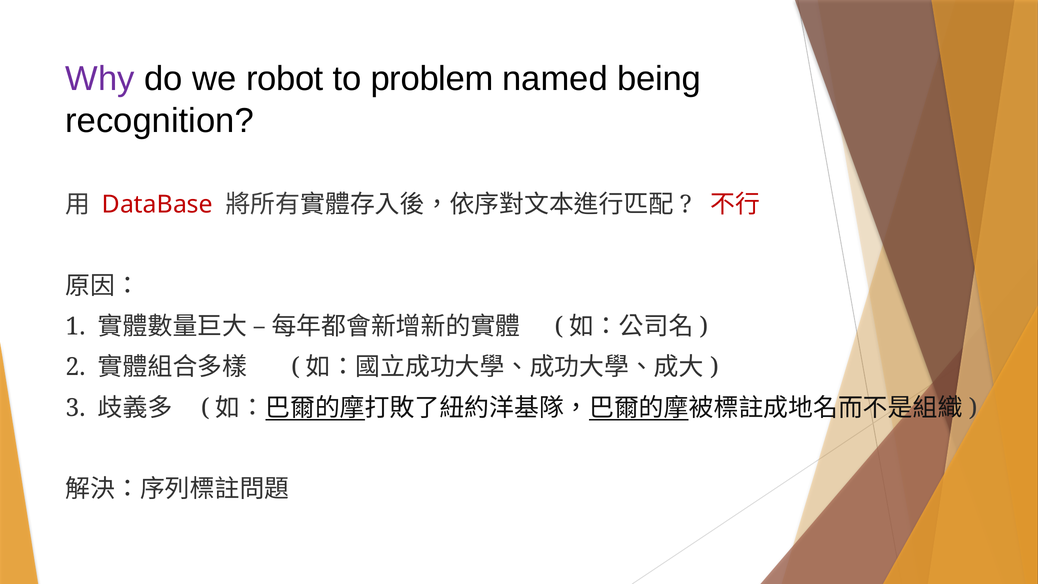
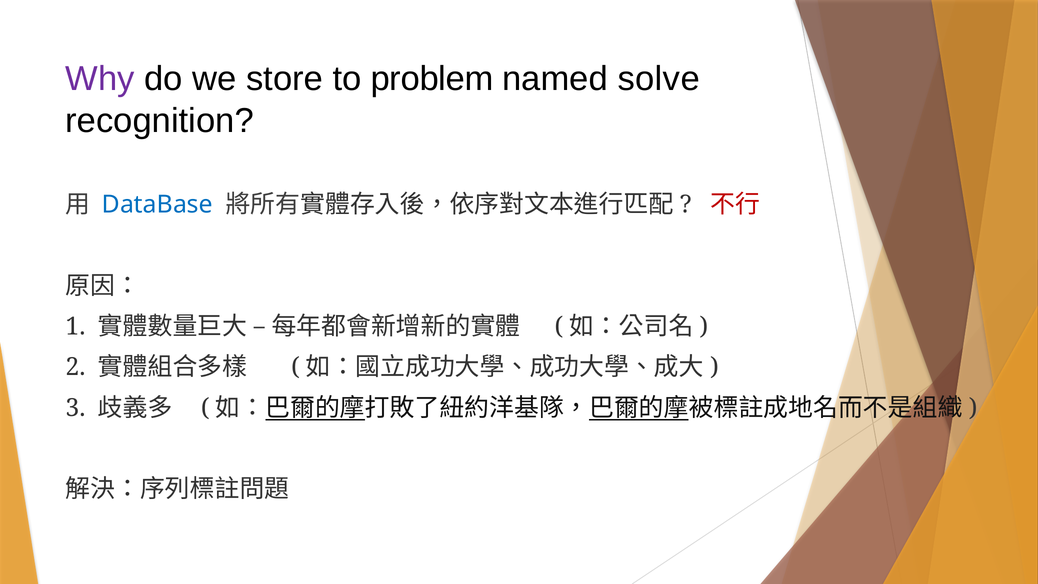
robot: robot -> store (285, 79)
being: being -> solve (659, 79)
DataBase colour: red -> blue (157, 205)
